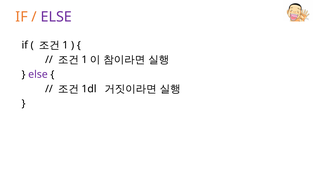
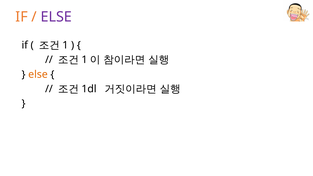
else colour: purple -> orange (38, 74)
